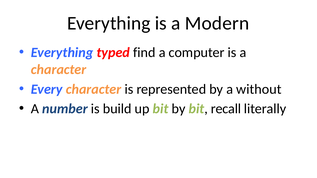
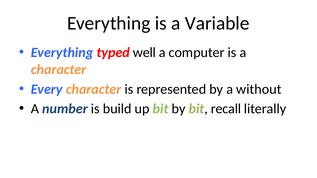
Modern: Modern -> Variable (217, 23)
find: find -> well (144, 53)
